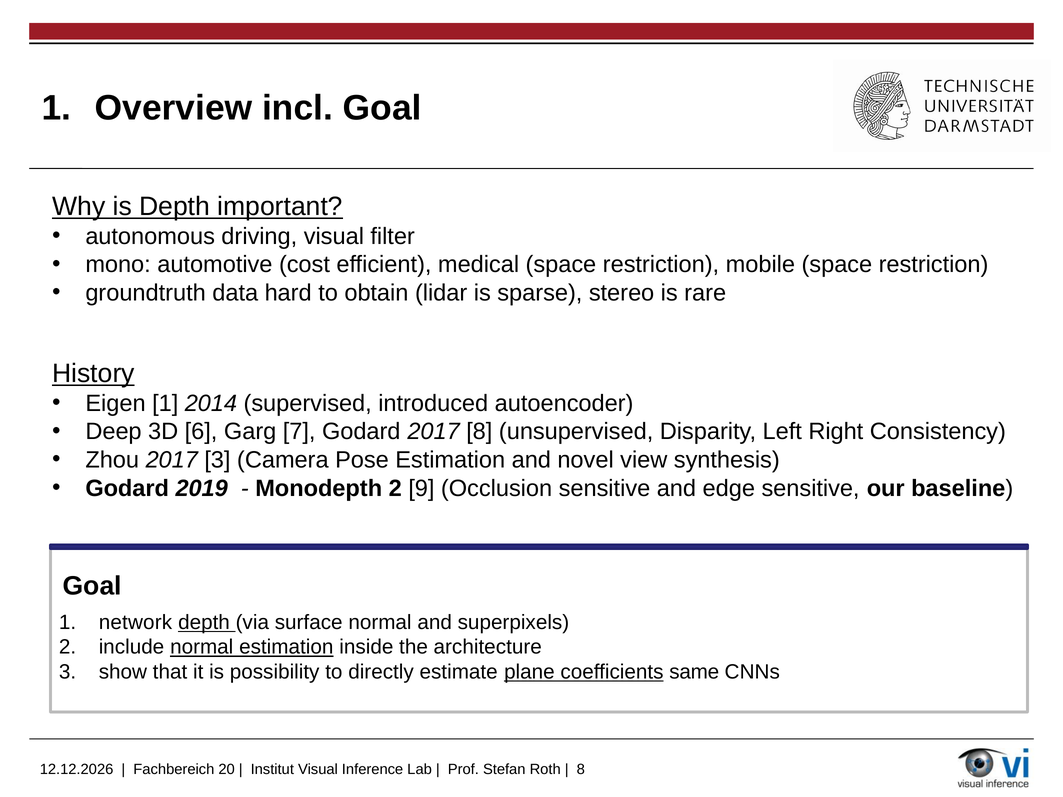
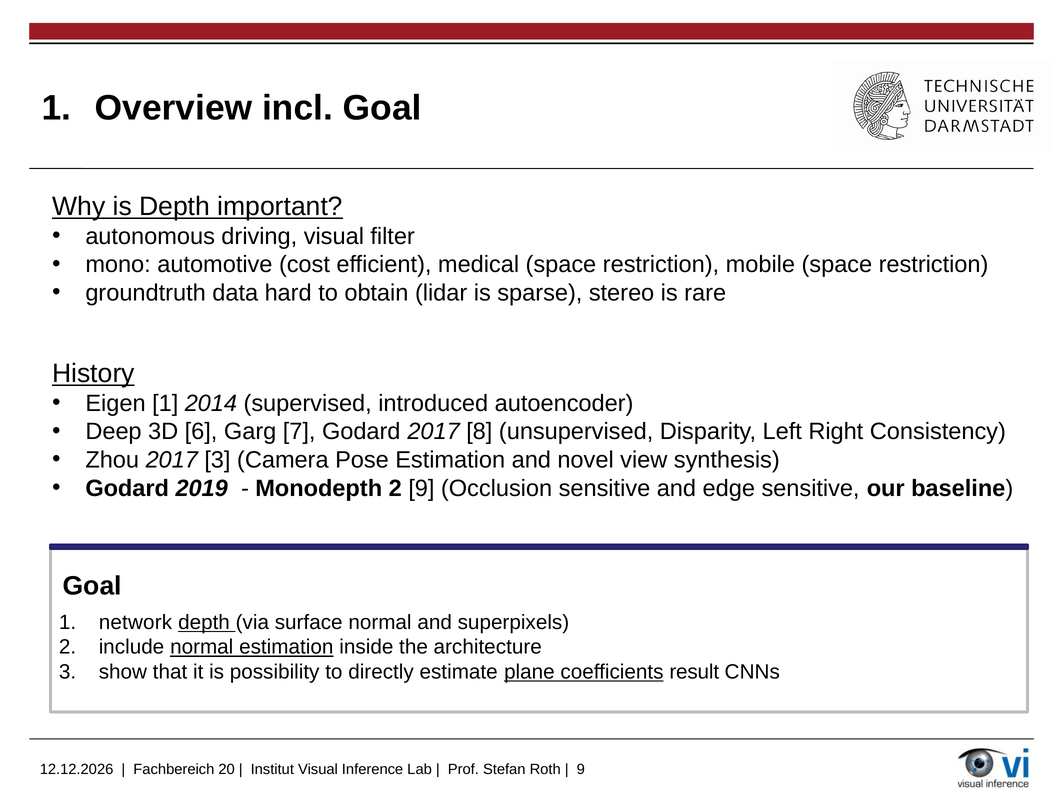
same: same -> result (694, 672)
8: 8 -> 9 (581, 770)
